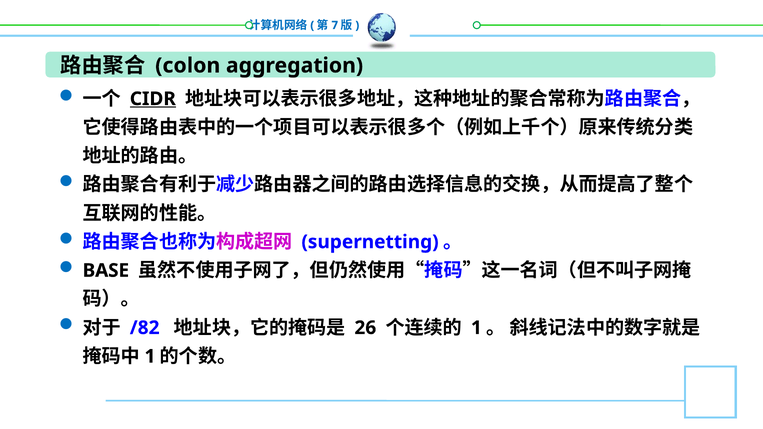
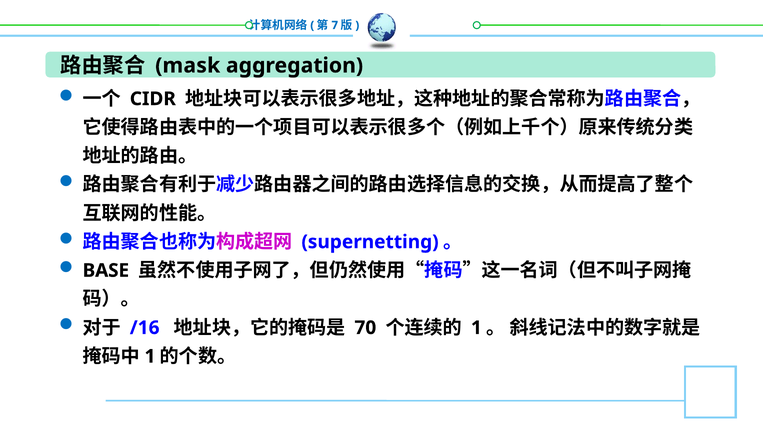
colon: colon -> mask (188, 66)
CIDR underline: present -> none (153, 99)
/82: /82 -> /16 (145, 328)
26: 26 -> 70 (365, 328)
